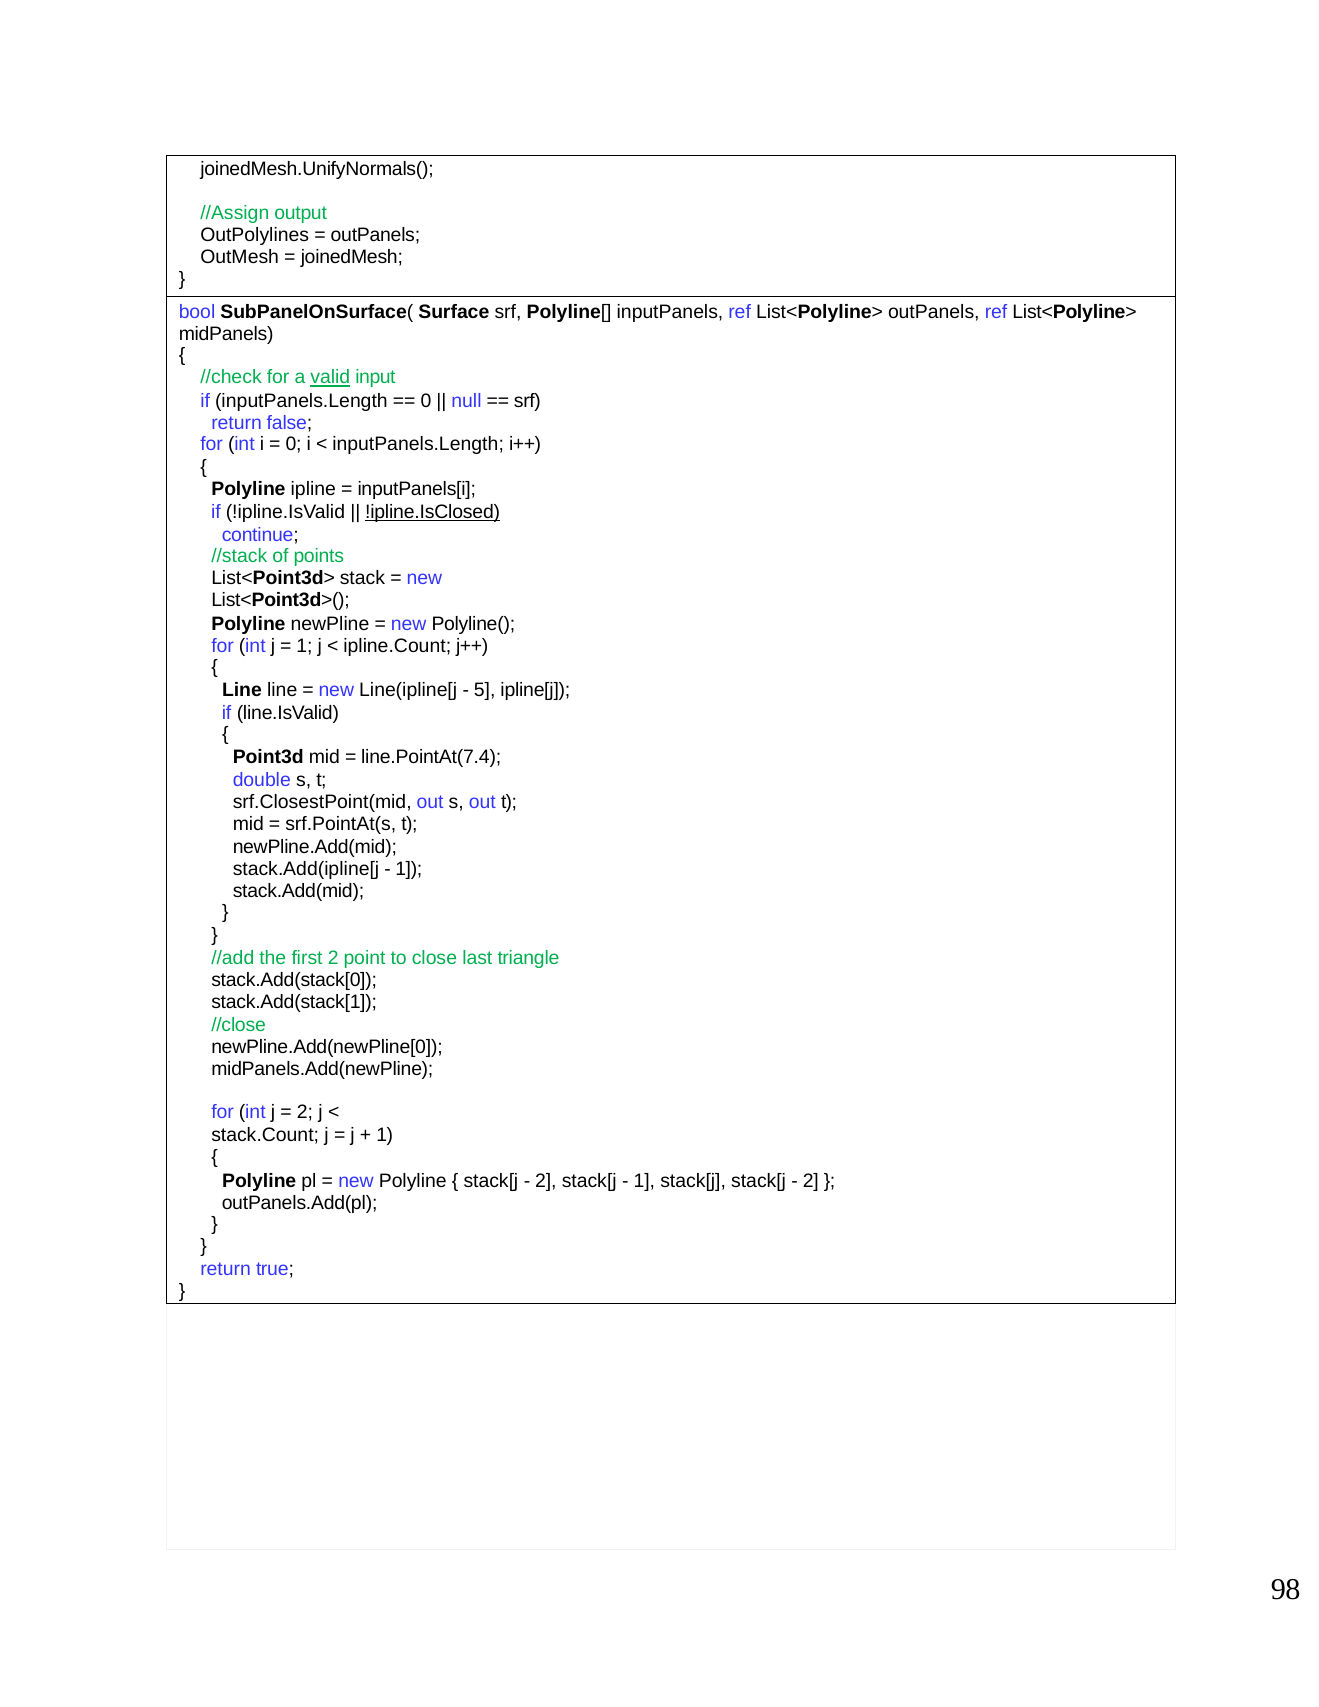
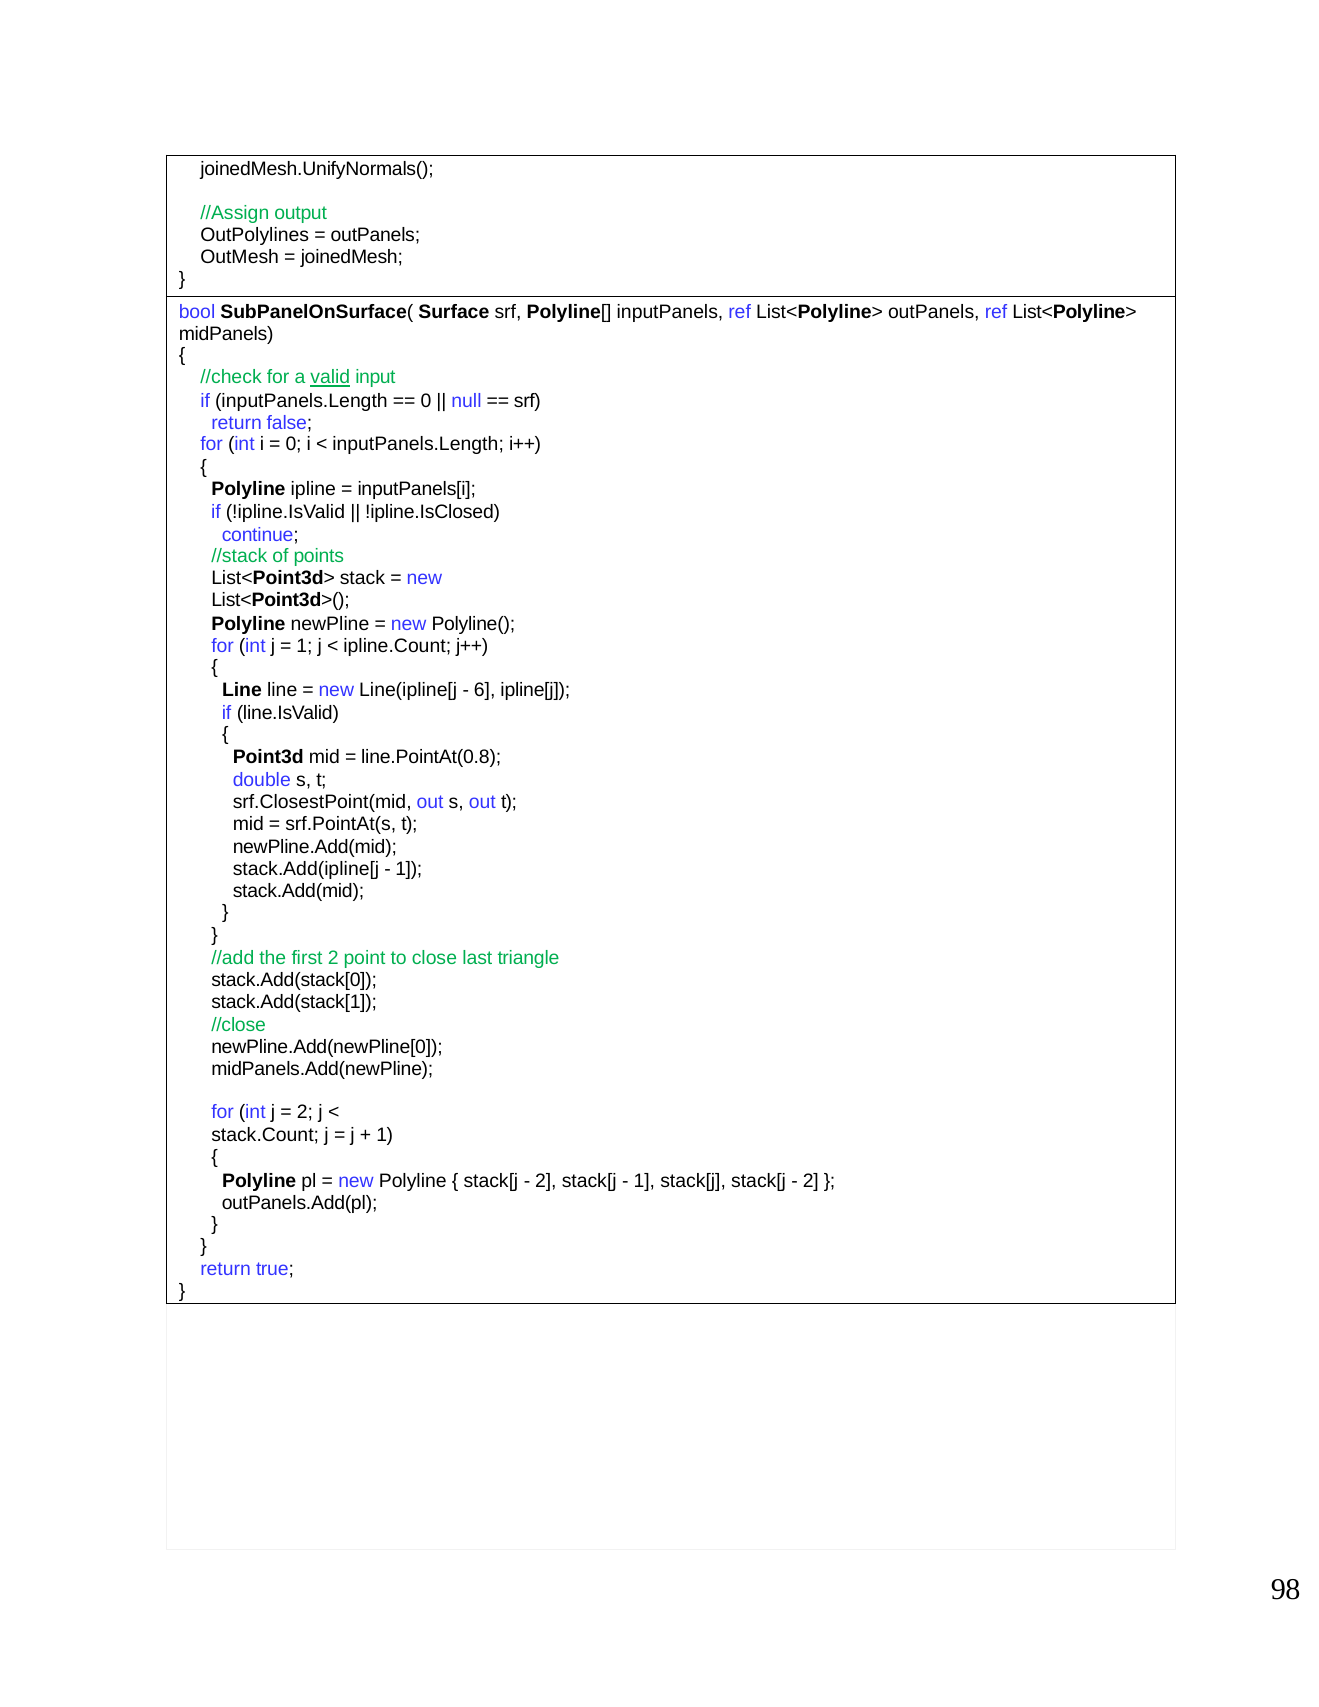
!ipline.IsClosed underline: present -> none (433, 512)
5: 5 -> 6 (485, 691)
line.PointAt(7.4: line.PointAt(7.4 -> line.PointAt(0.8 (431, 757)
